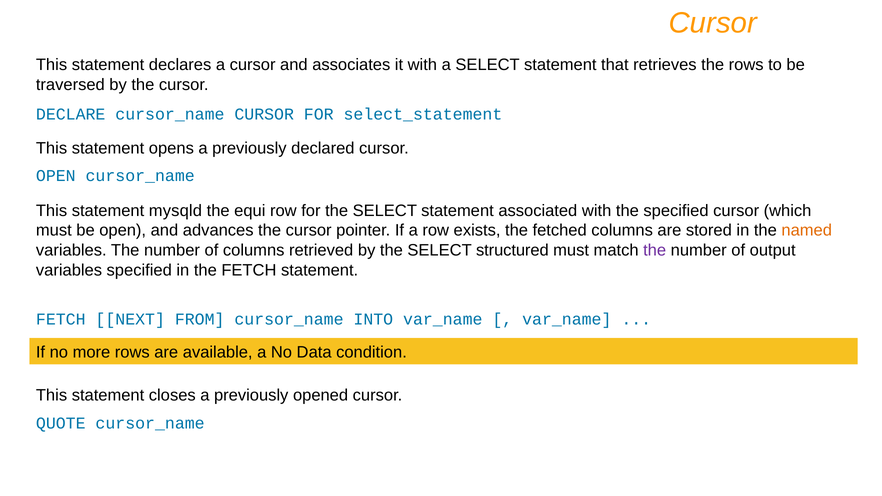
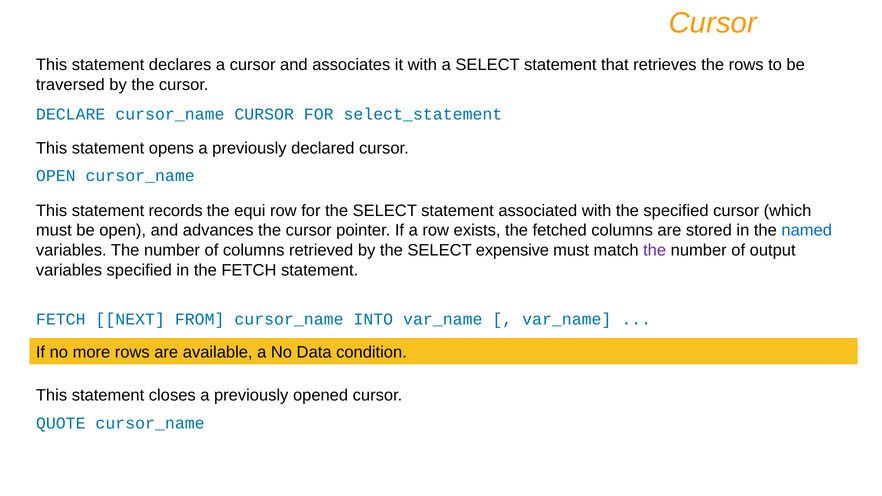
mysqld: mysqld -> records (176, 211)
named colour: orange -> blue (807, 231)
structured: structured -> expensive (512, 250)
